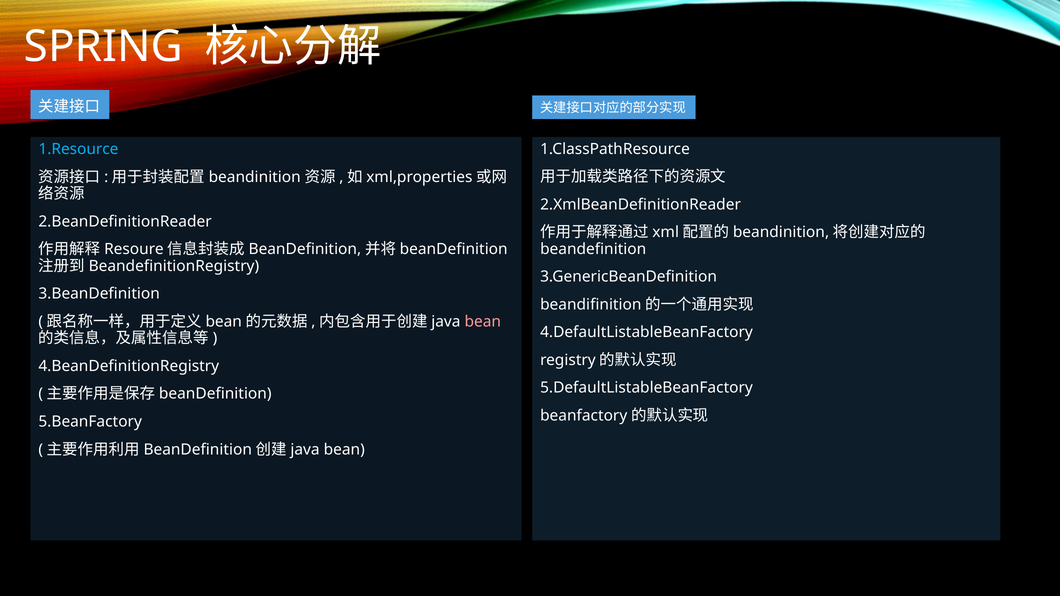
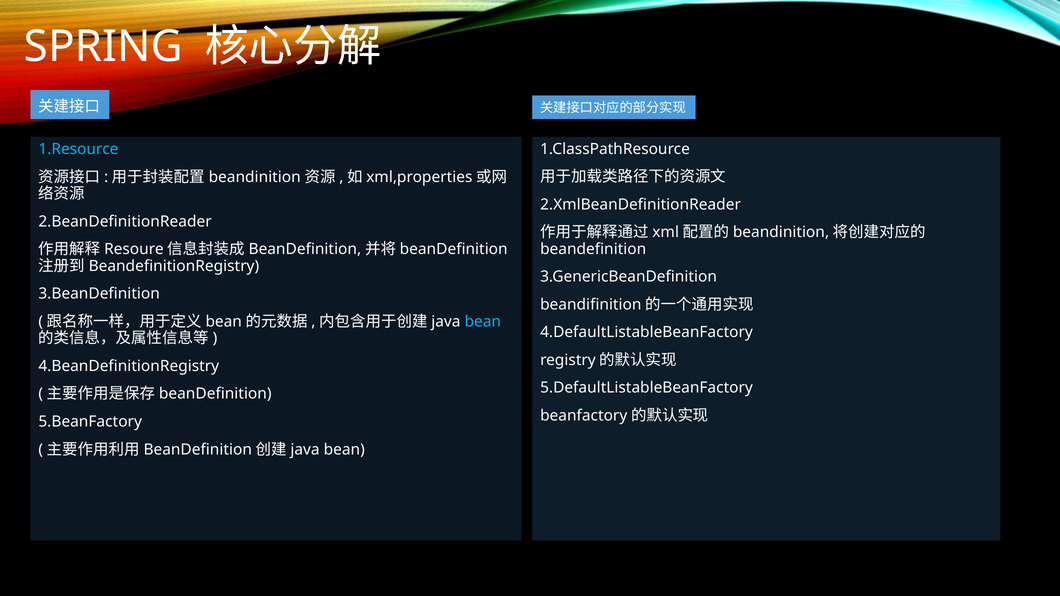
bean colour: pink -> light blue (483, 322)
